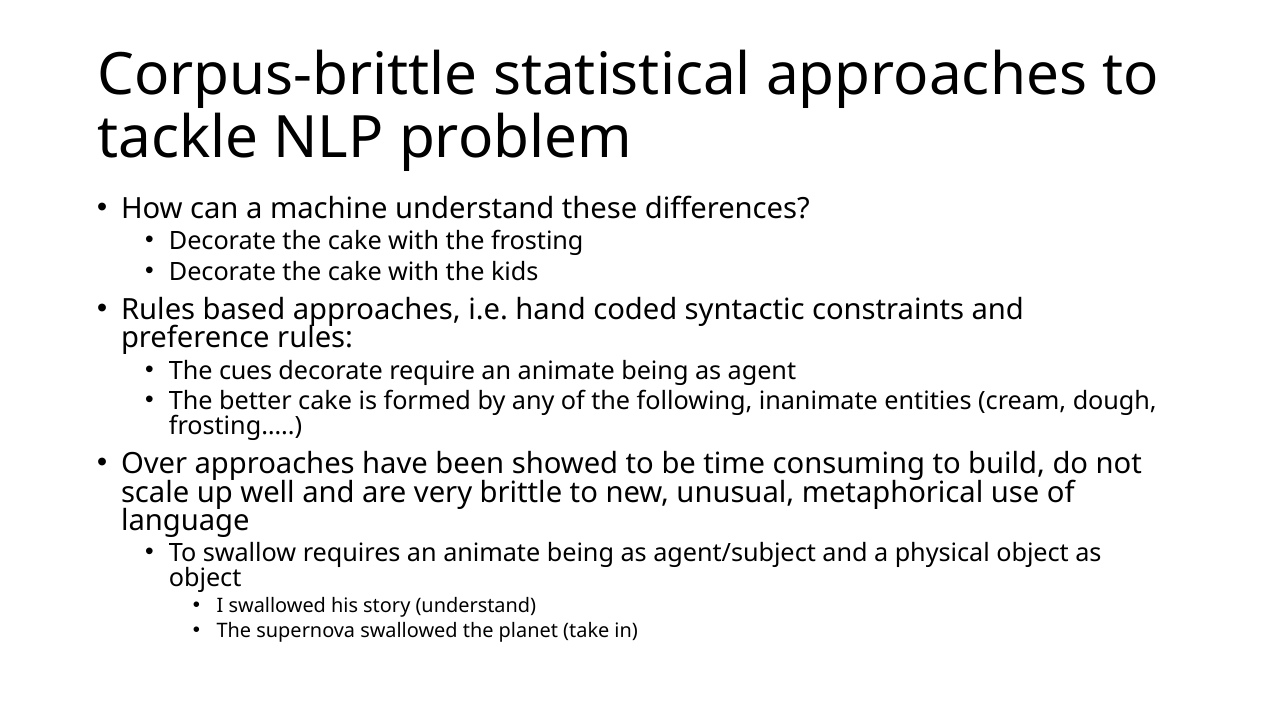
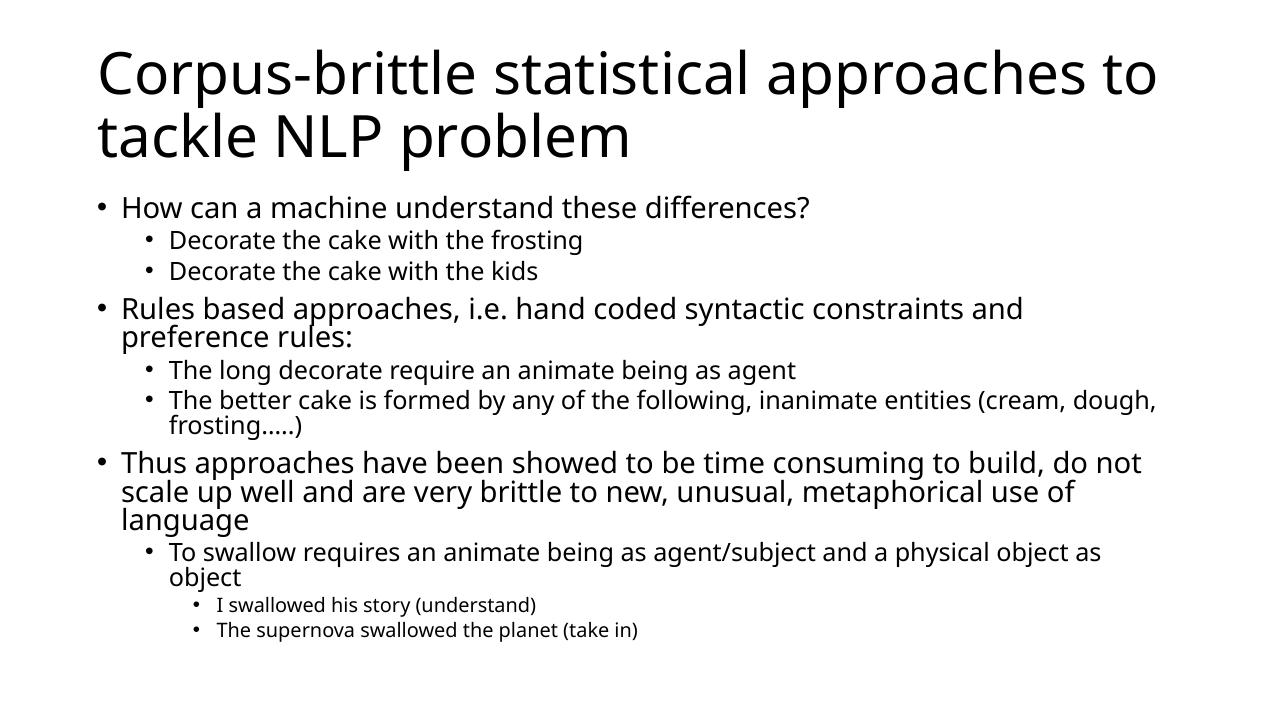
cues: cues -> long (246, 371)
Over: Over -> Thus (154, 464)
